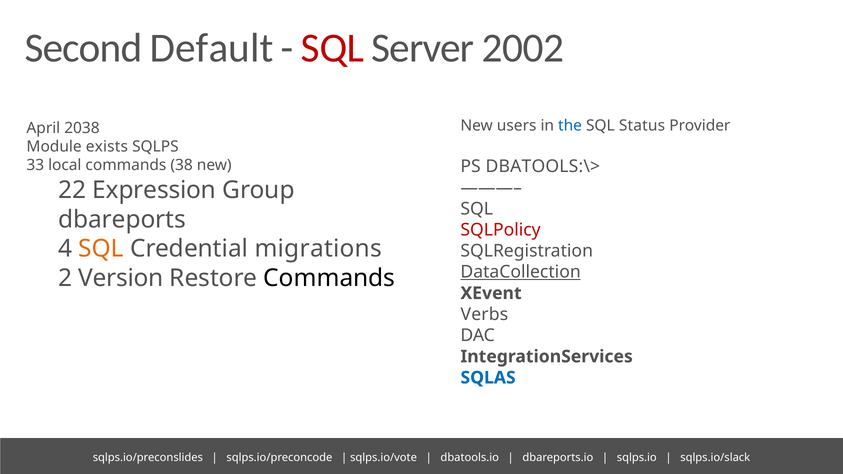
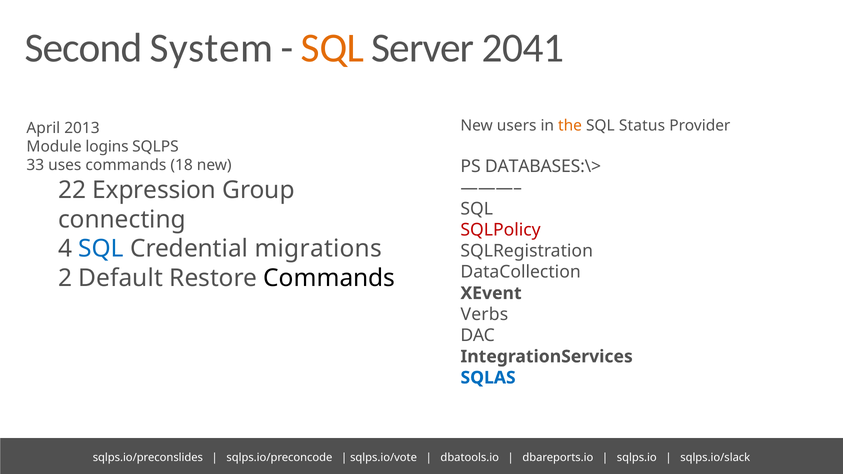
Default: Default -> System (211, 48)
SQL colour: red -> orange (333, 48)
2002: 2002 -> 2041 (523, 48)
the colour: blue -> orange (570, 125)
2038: 2038 -> 2013 (82, 128)
exists: exists -> logins (107, 147)
local: local -> uses (65, 165)
38: 38 -> 18 (182, 165)
DBATOOLS:\>: DBATOOLS:\> -> DATABASES:\> (543, 166)
dbareports: dbareports -> connecting (122, 219)
SQL colour: orange -> blue (101, 249)
DataCollection underline: present -> none (521, 272)
Version: Version -> Default (121, 278)
